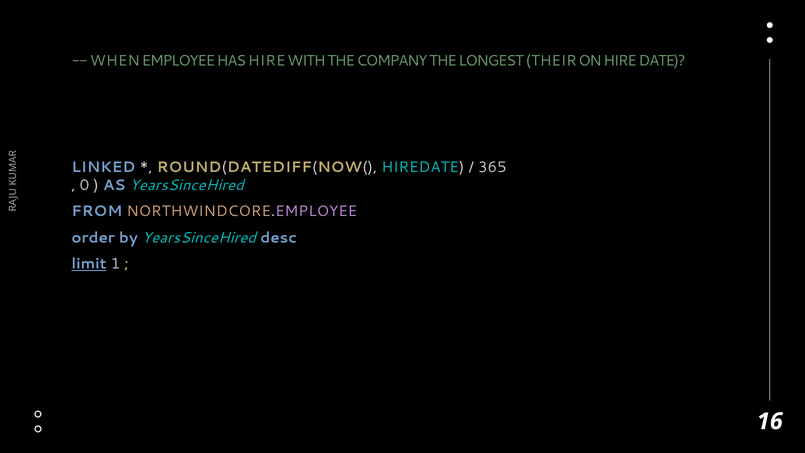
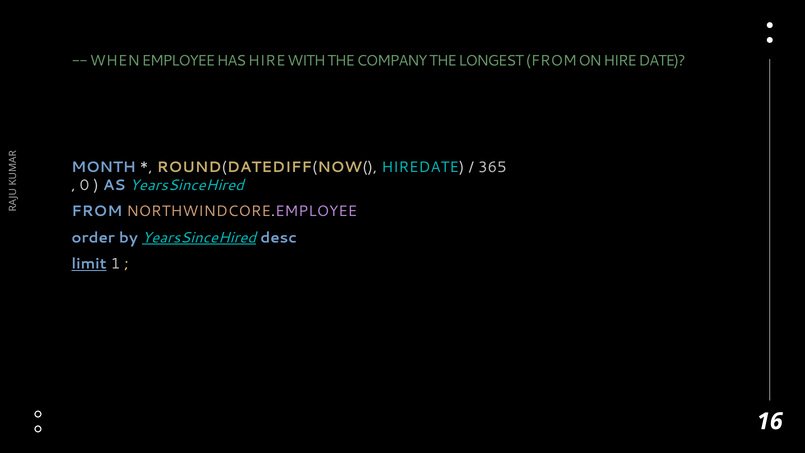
LONGEST THEIR: THEIR -> FROM (551, 61)
LINKED: LINKED -> MONTH (104, 167)
YearsSinceHired underline: none -> present (199, 238)
